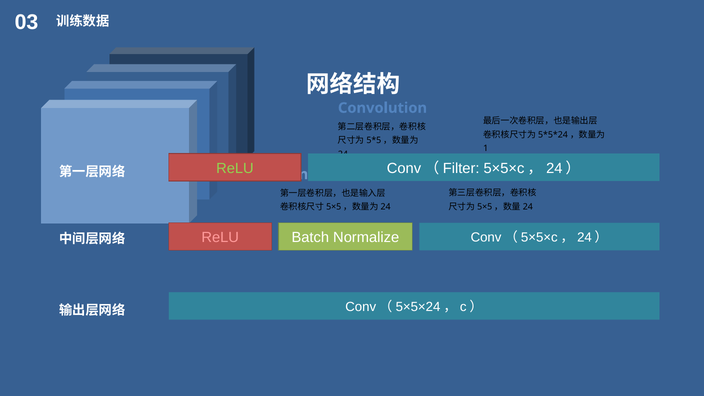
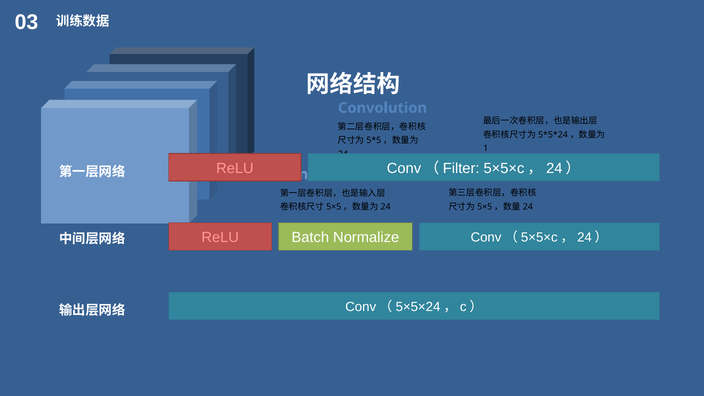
ReLU colour: light green -> pink (235, 168)
